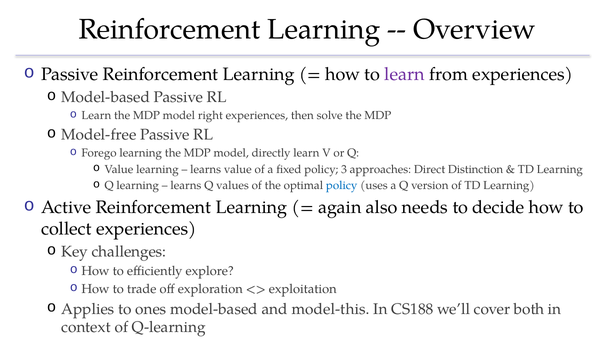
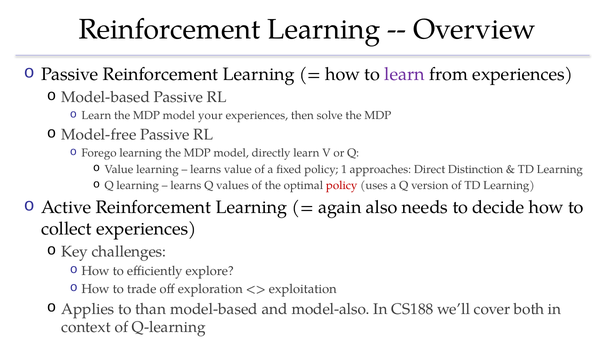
right: right -> your (210, 115)
3: 3 -> 1 (344, 169)
policy colour: blue -> red (342, 185)
ones: ones -> than (151, 309)
model-this: model-this -> model-also (331, 309)
